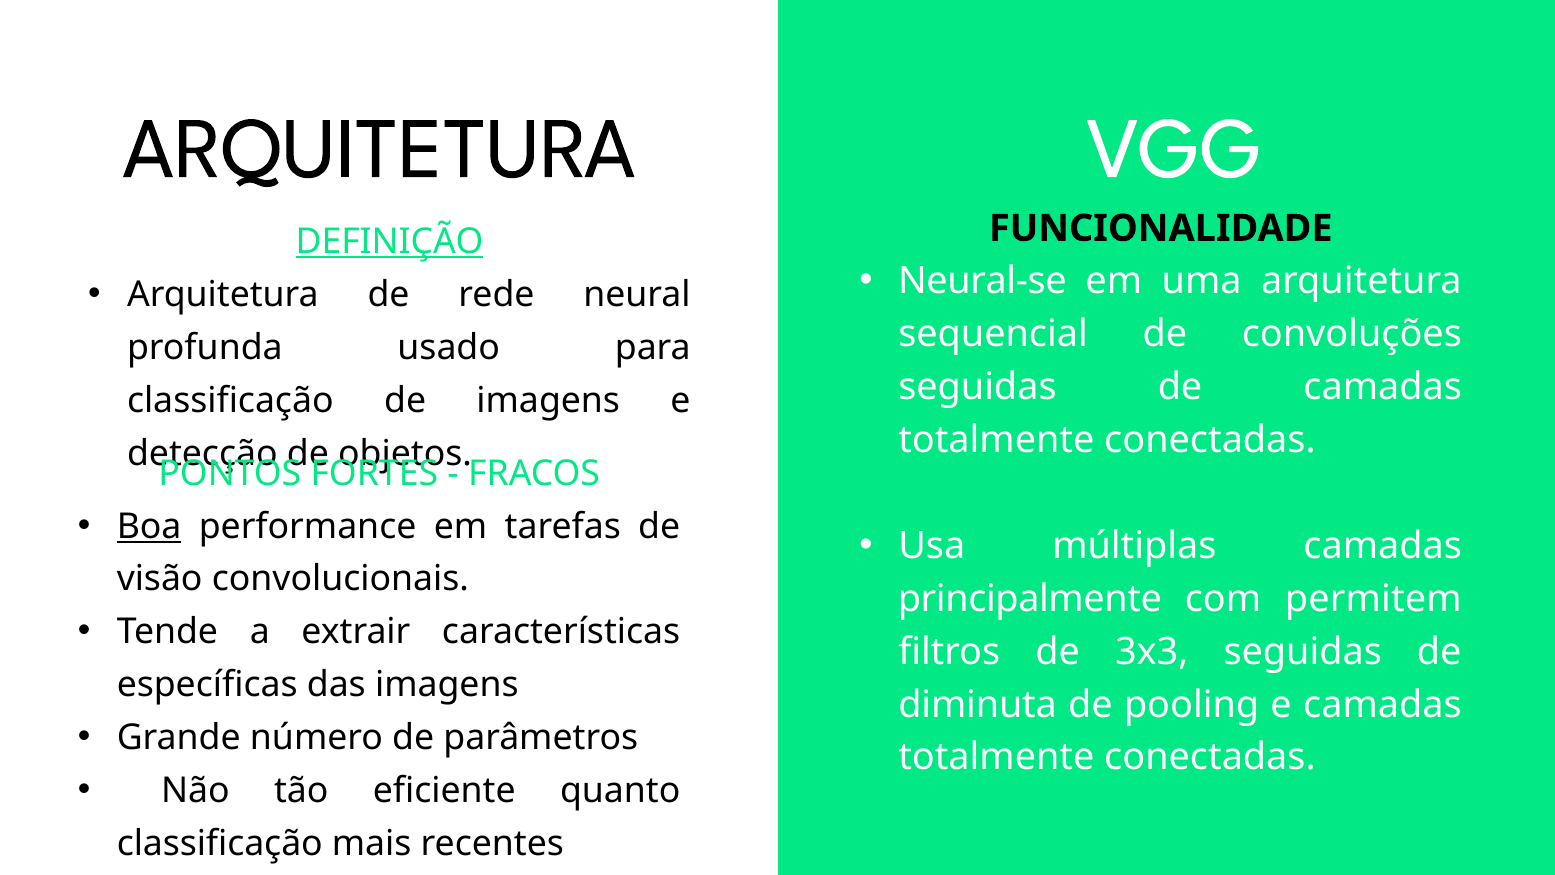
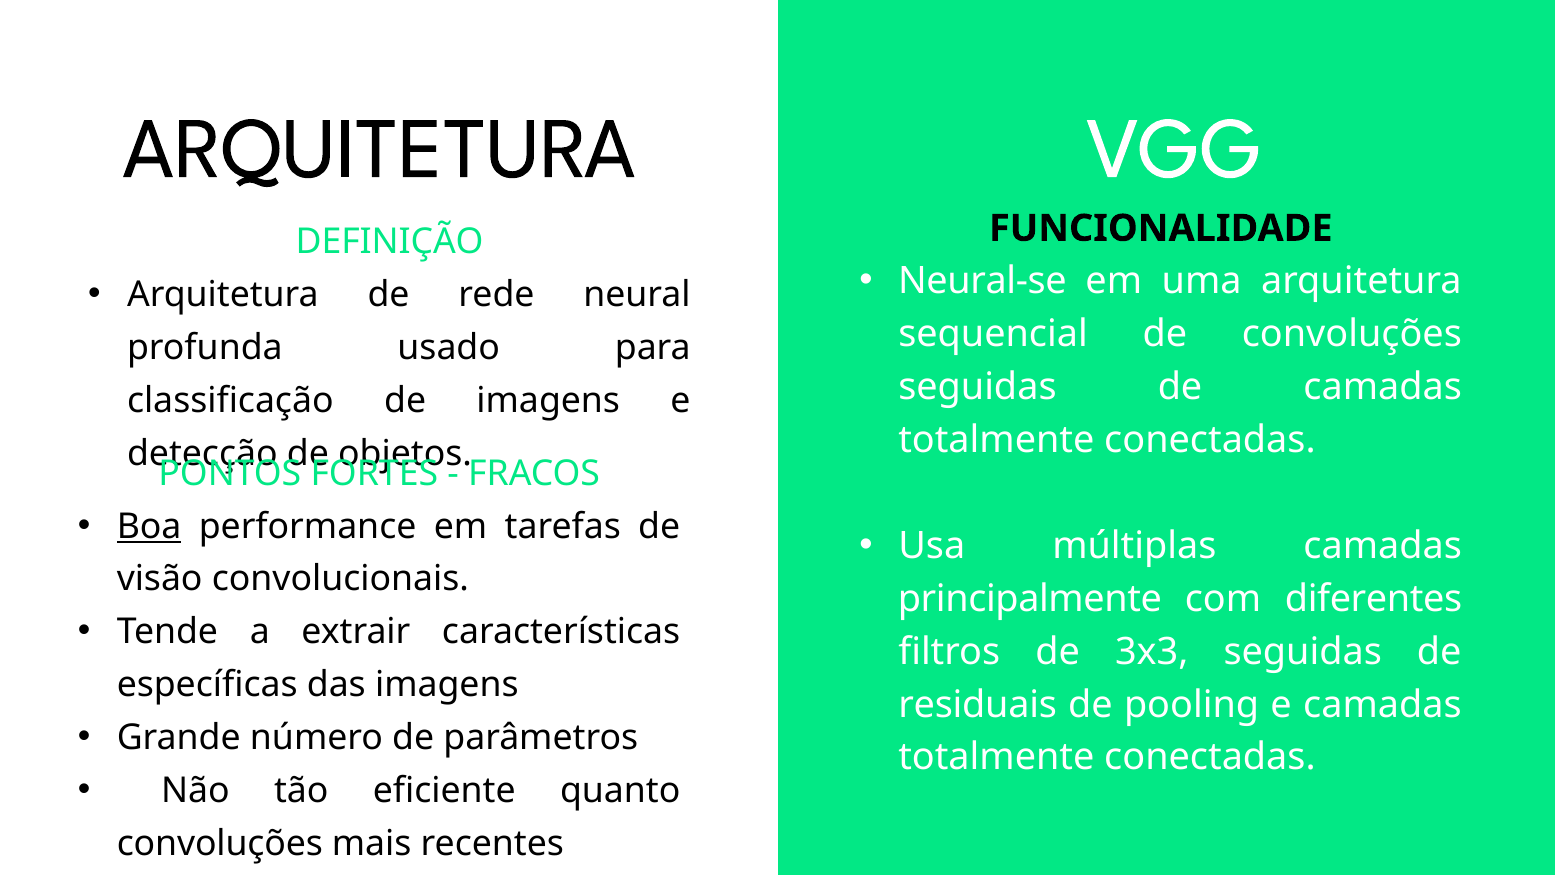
DEFINIÇÃO underline: present -> none (390, 242)
permitem: permitem -> diferentes (1374, 599)
diminuta: diminuta -> residuais (978, 704)
classificação: classificação -> convoluções (220, 843)
